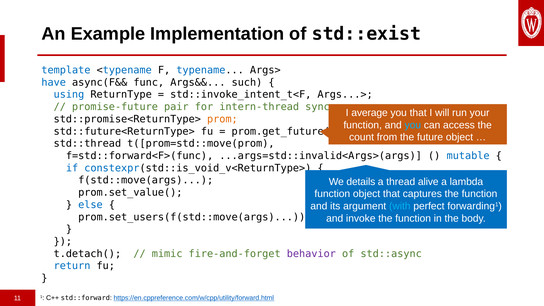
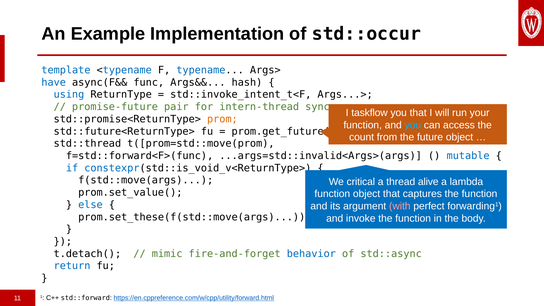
std::exist: std::exist -> std::occur (366, 34)
such: such -> hash (247, 82)
average: average -> taskflow (370, 113)
details: details -> critical (361, 182)
with colour: light blue -> pink (400, 206)
prom.set_users(f(std::move(args: prom.set_users(f(std::move(args -> prom.set_these(f(std::move(args (195, 217)
behavior colour: purple -> blue (311, 254)
